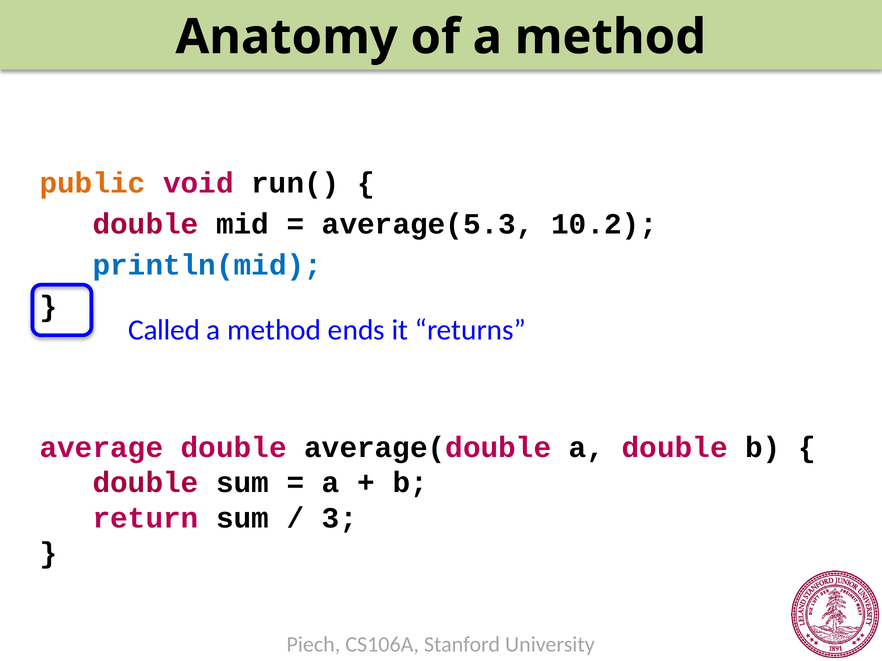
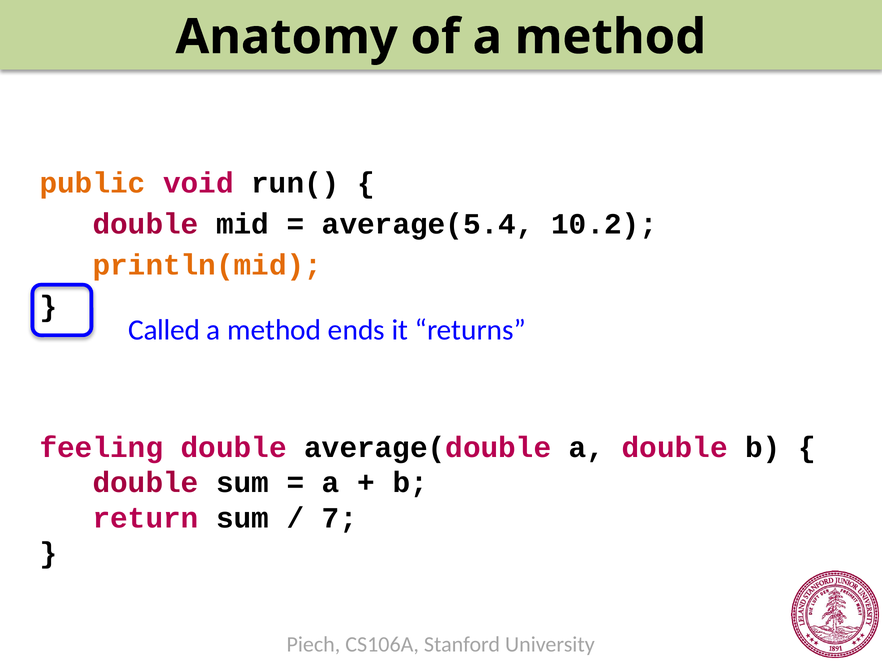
average(5.3: average(5.3 -> average(5.4 (428, 224)
println(mid colour: blue -> orange (207, 265)
average: average -> feeling (101, 448)
3: 3 -> 7 (340, 518)
